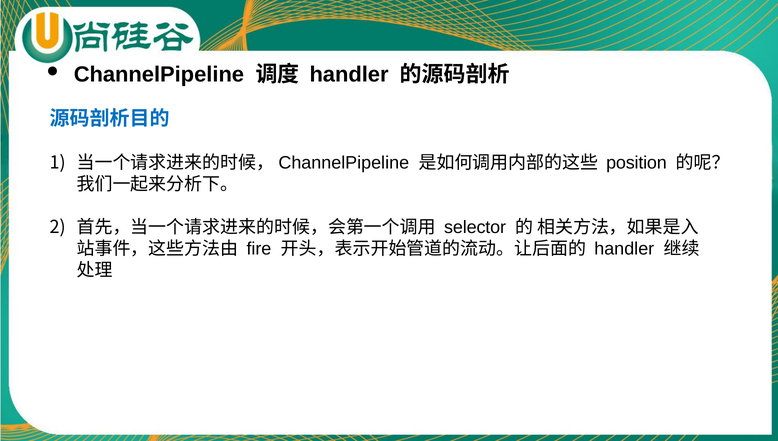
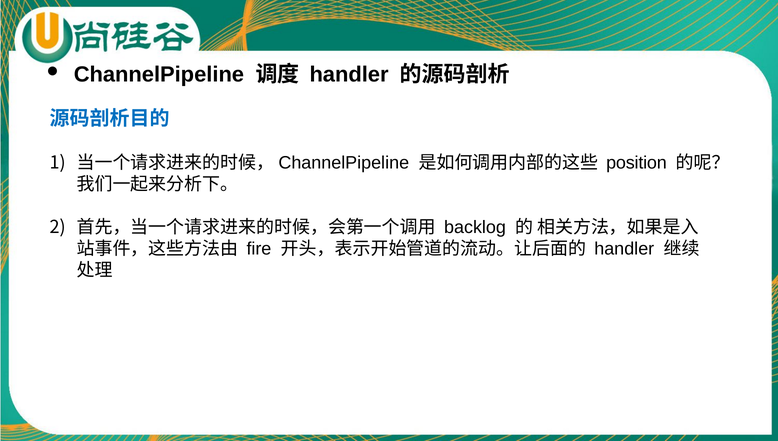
selector: selector -> backlog (475, 228)
